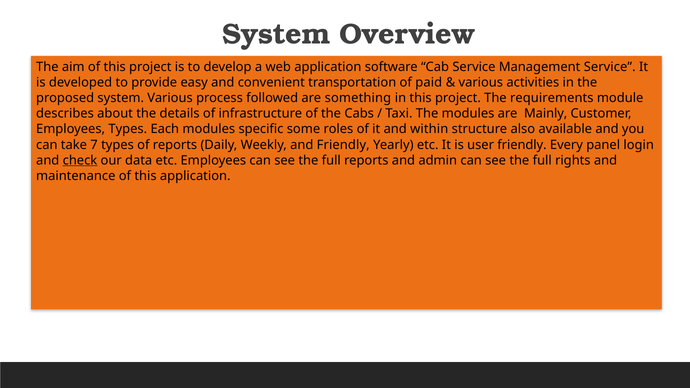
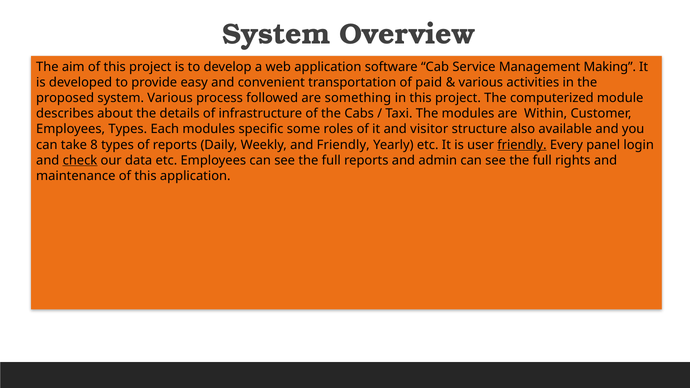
Management Service: Service -> Making (610, 67)
requirements: requirements -> computerized (552, 98)
Mainly: Mainly -> Within (546, 114)
within: within -> visitor (429, 129)
7: 7 -> 8 (94, 145)
friendly underline: none -> present (522, 145)
